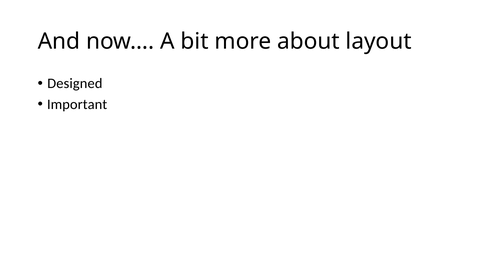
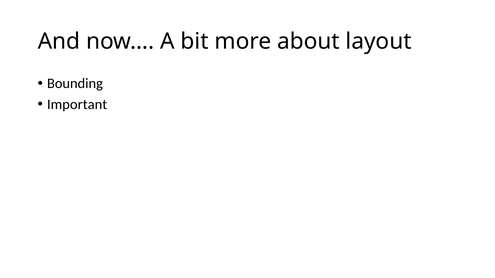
Designed: Designed -> Bounding (75, 84)
